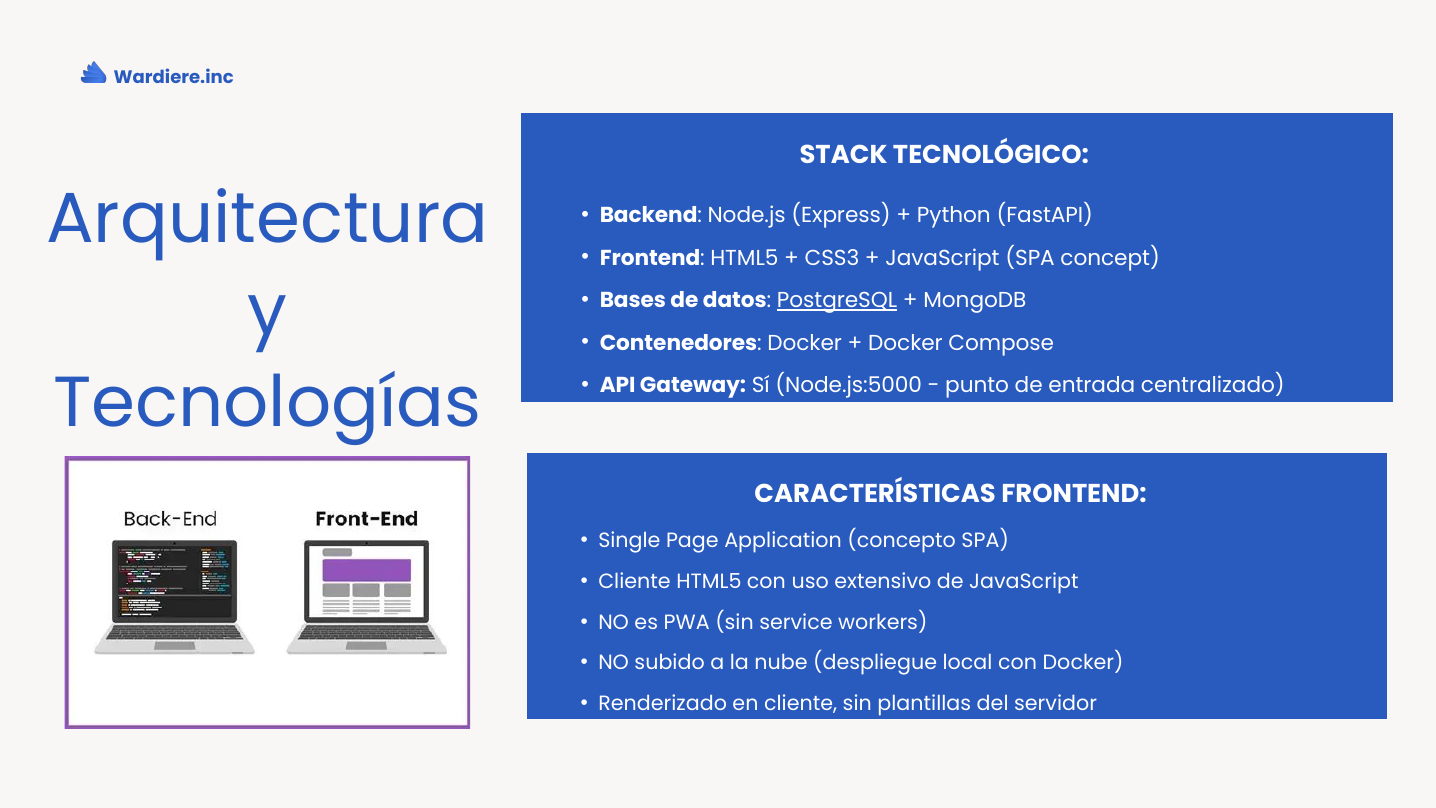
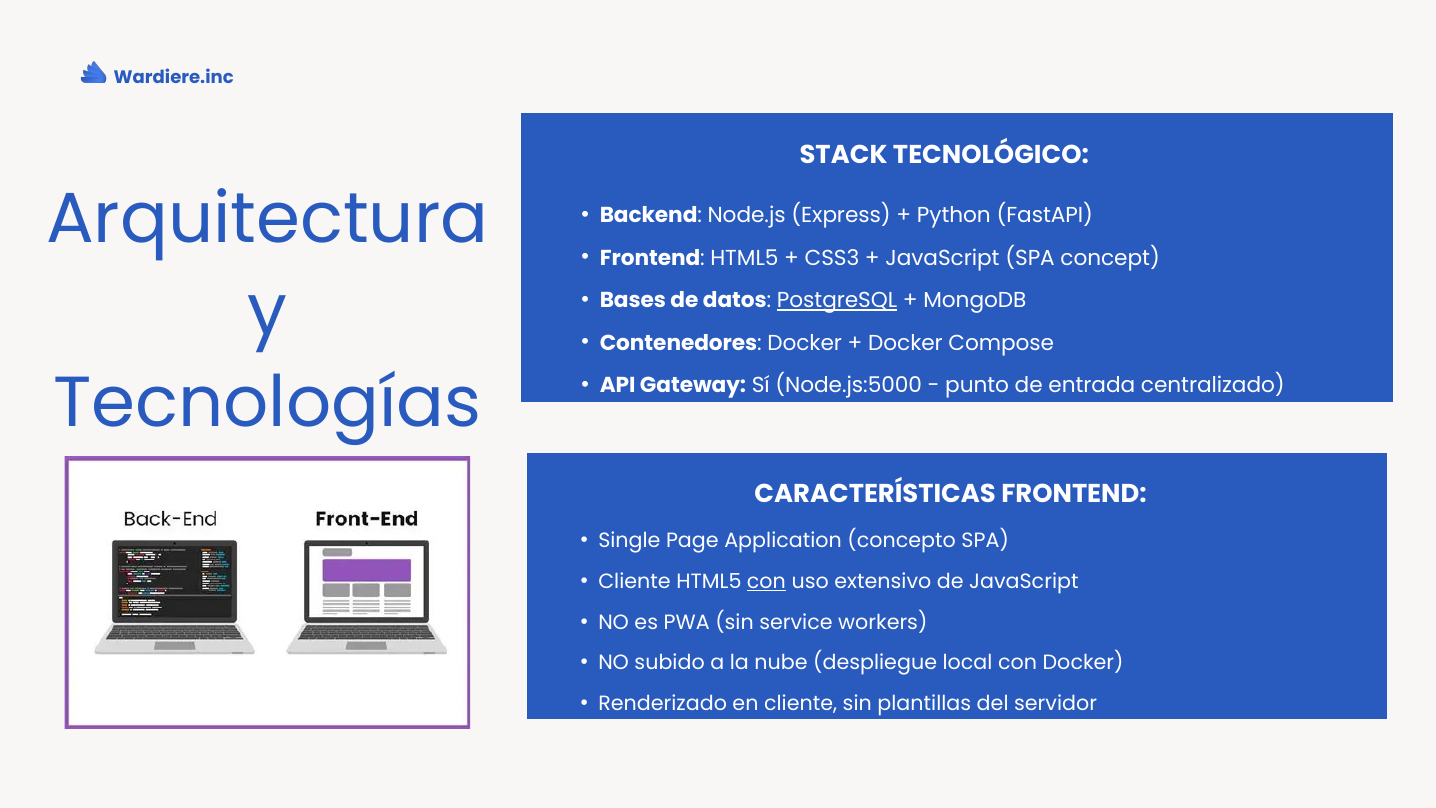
con underline: none -> present (766, 582)
